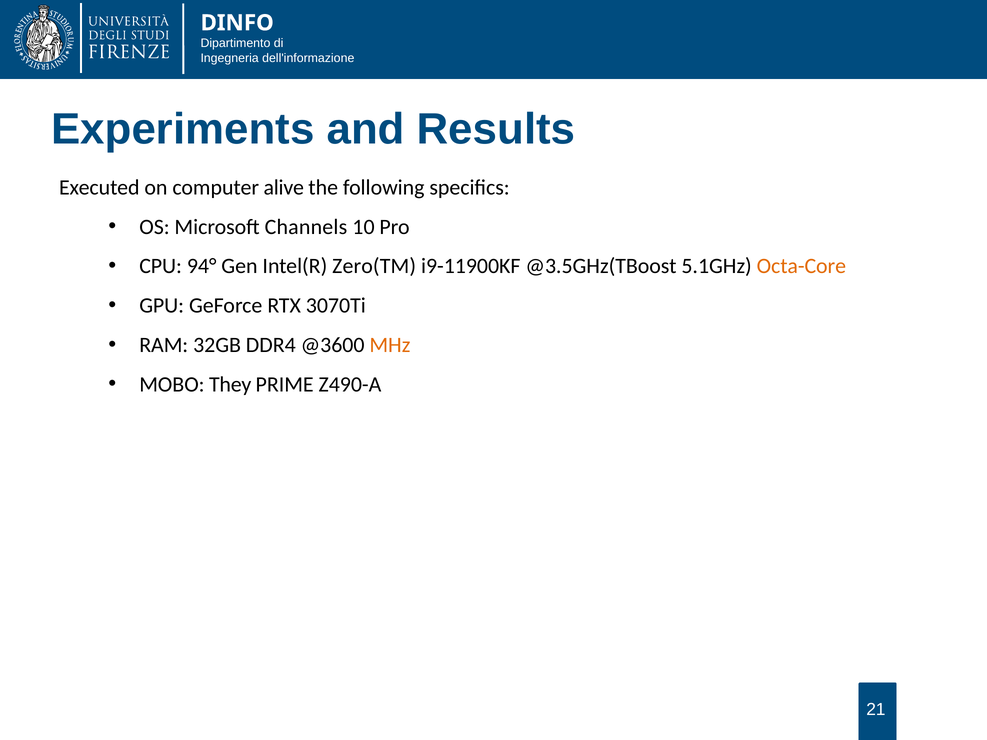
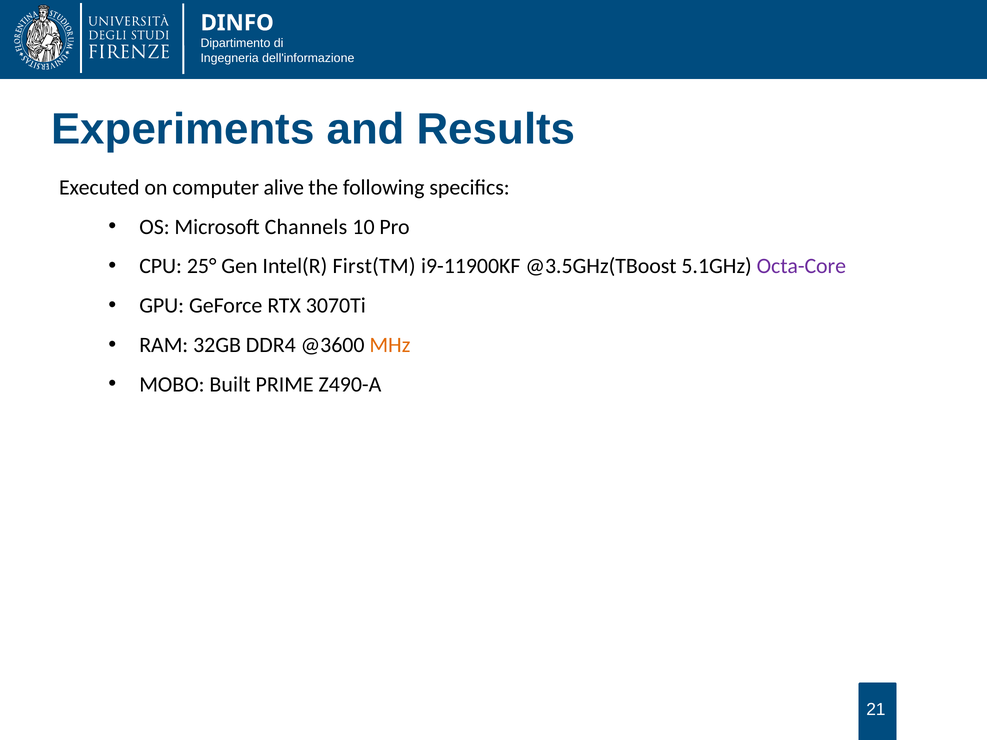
94°: 94° -> 25° (202, 266)
Zero(TM: Zero(TM -> First(TM (374, 266)
Octa-Core colour: orange -> purple (801, 266)
They: They -> Built (230, 385)
